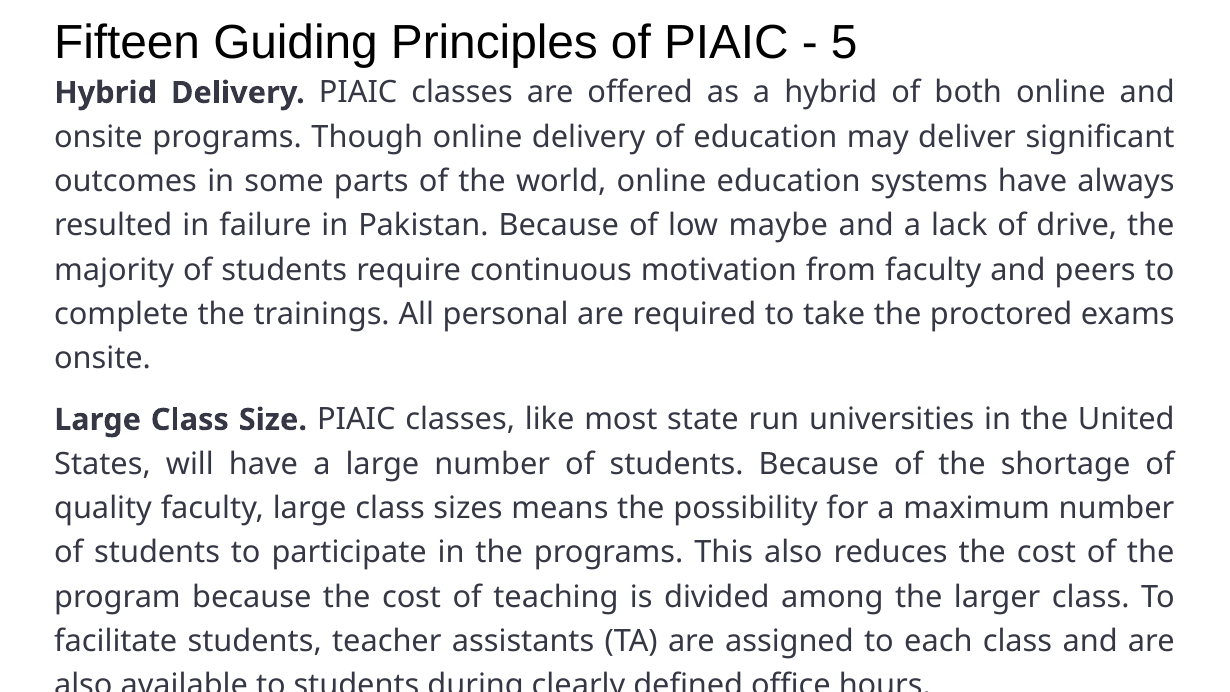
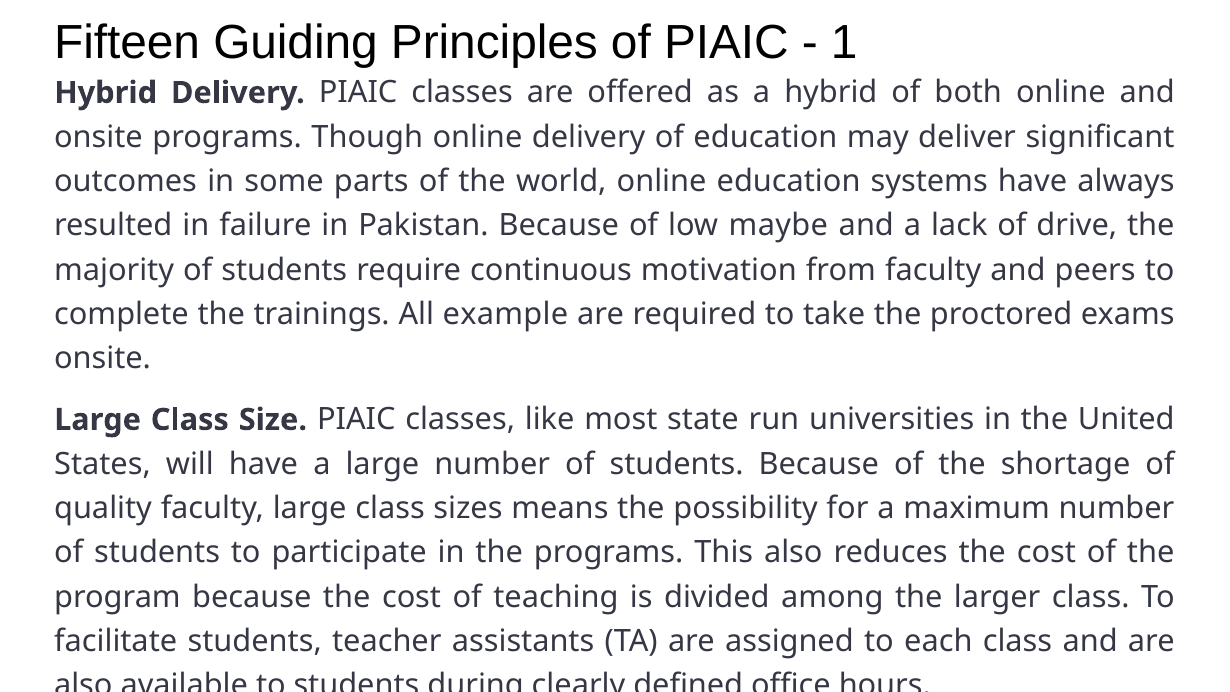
5: 5 -> 1 (844, 43)
personal: personal -> example (505, 314)
